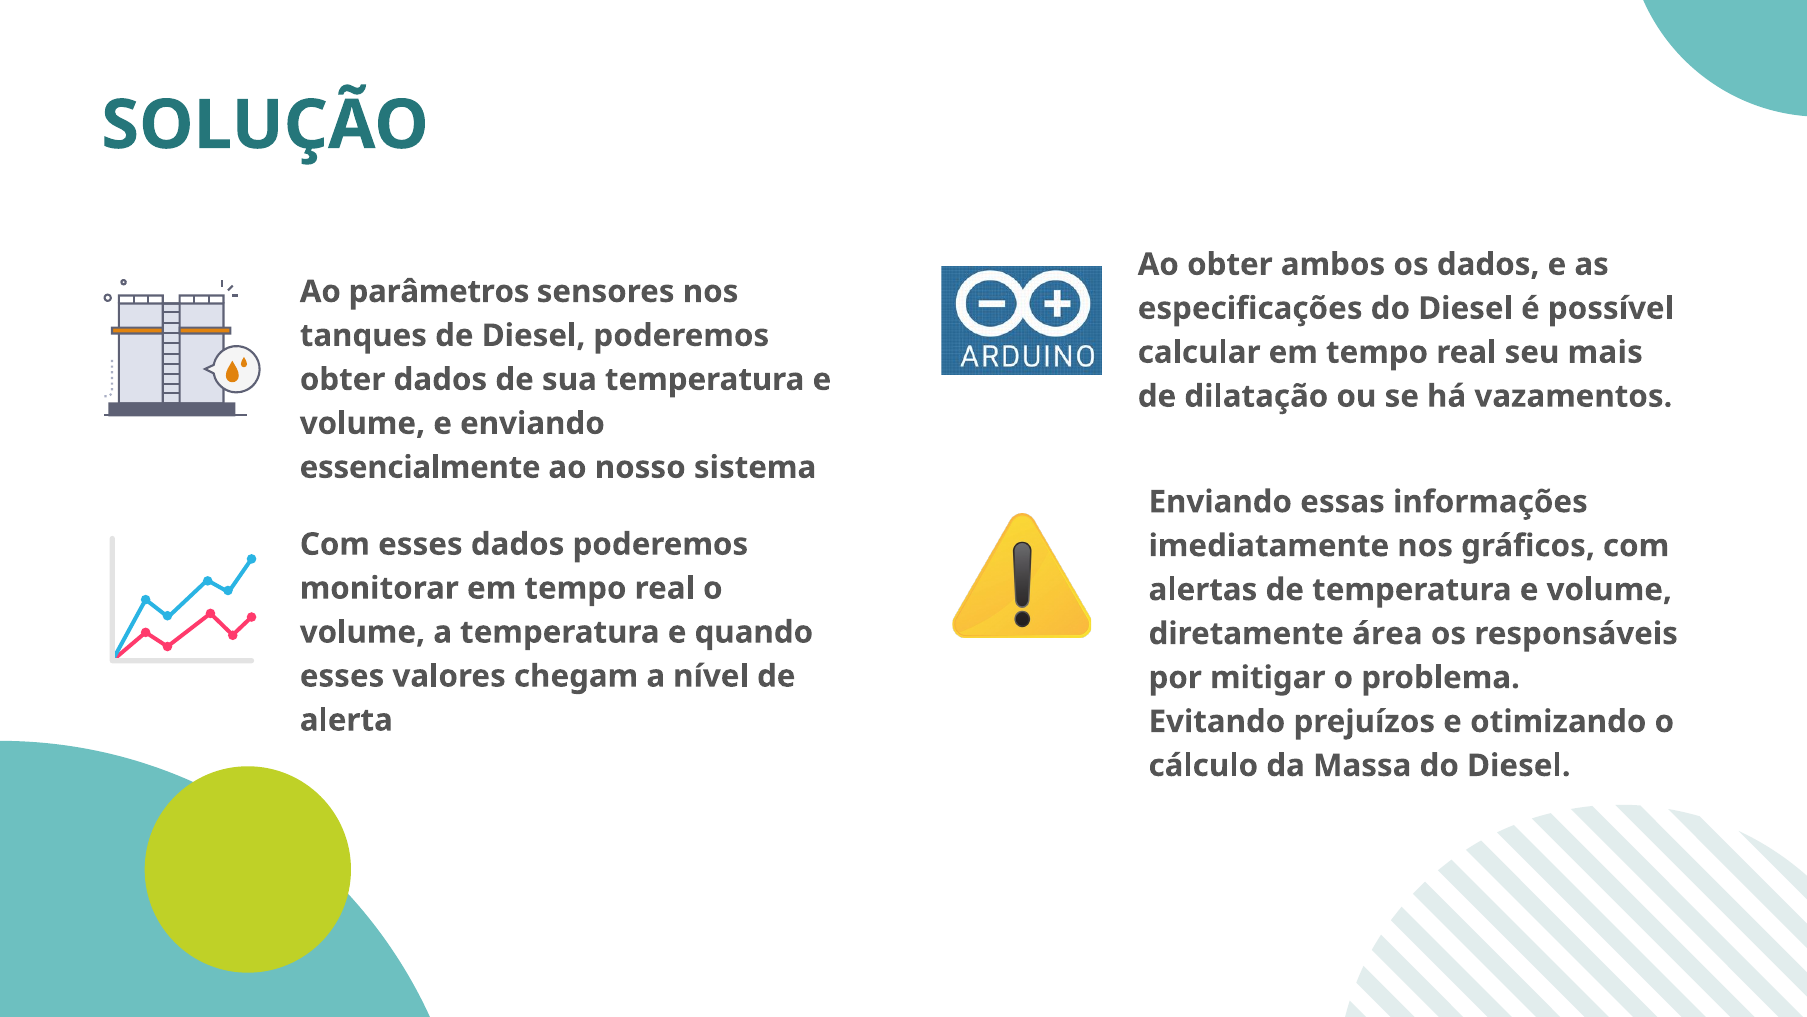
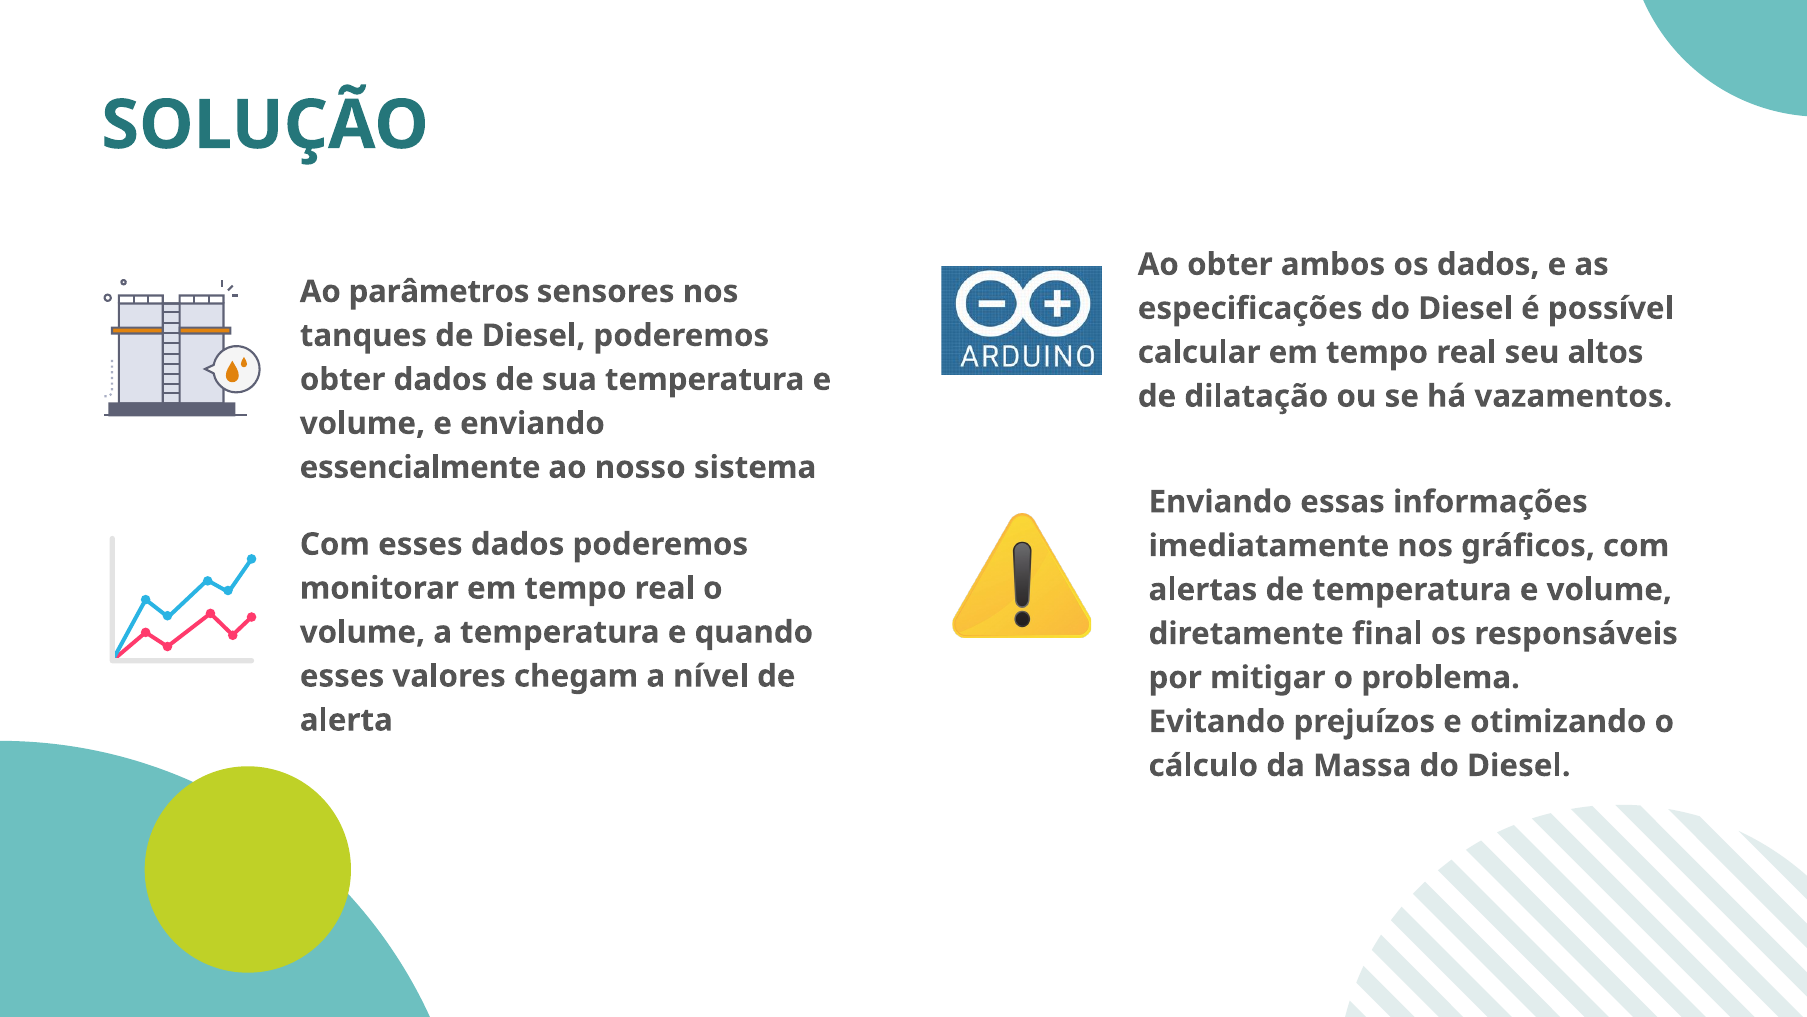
mais: mais -> altos (1605, 352)
área: área -> final (1387, 633)
